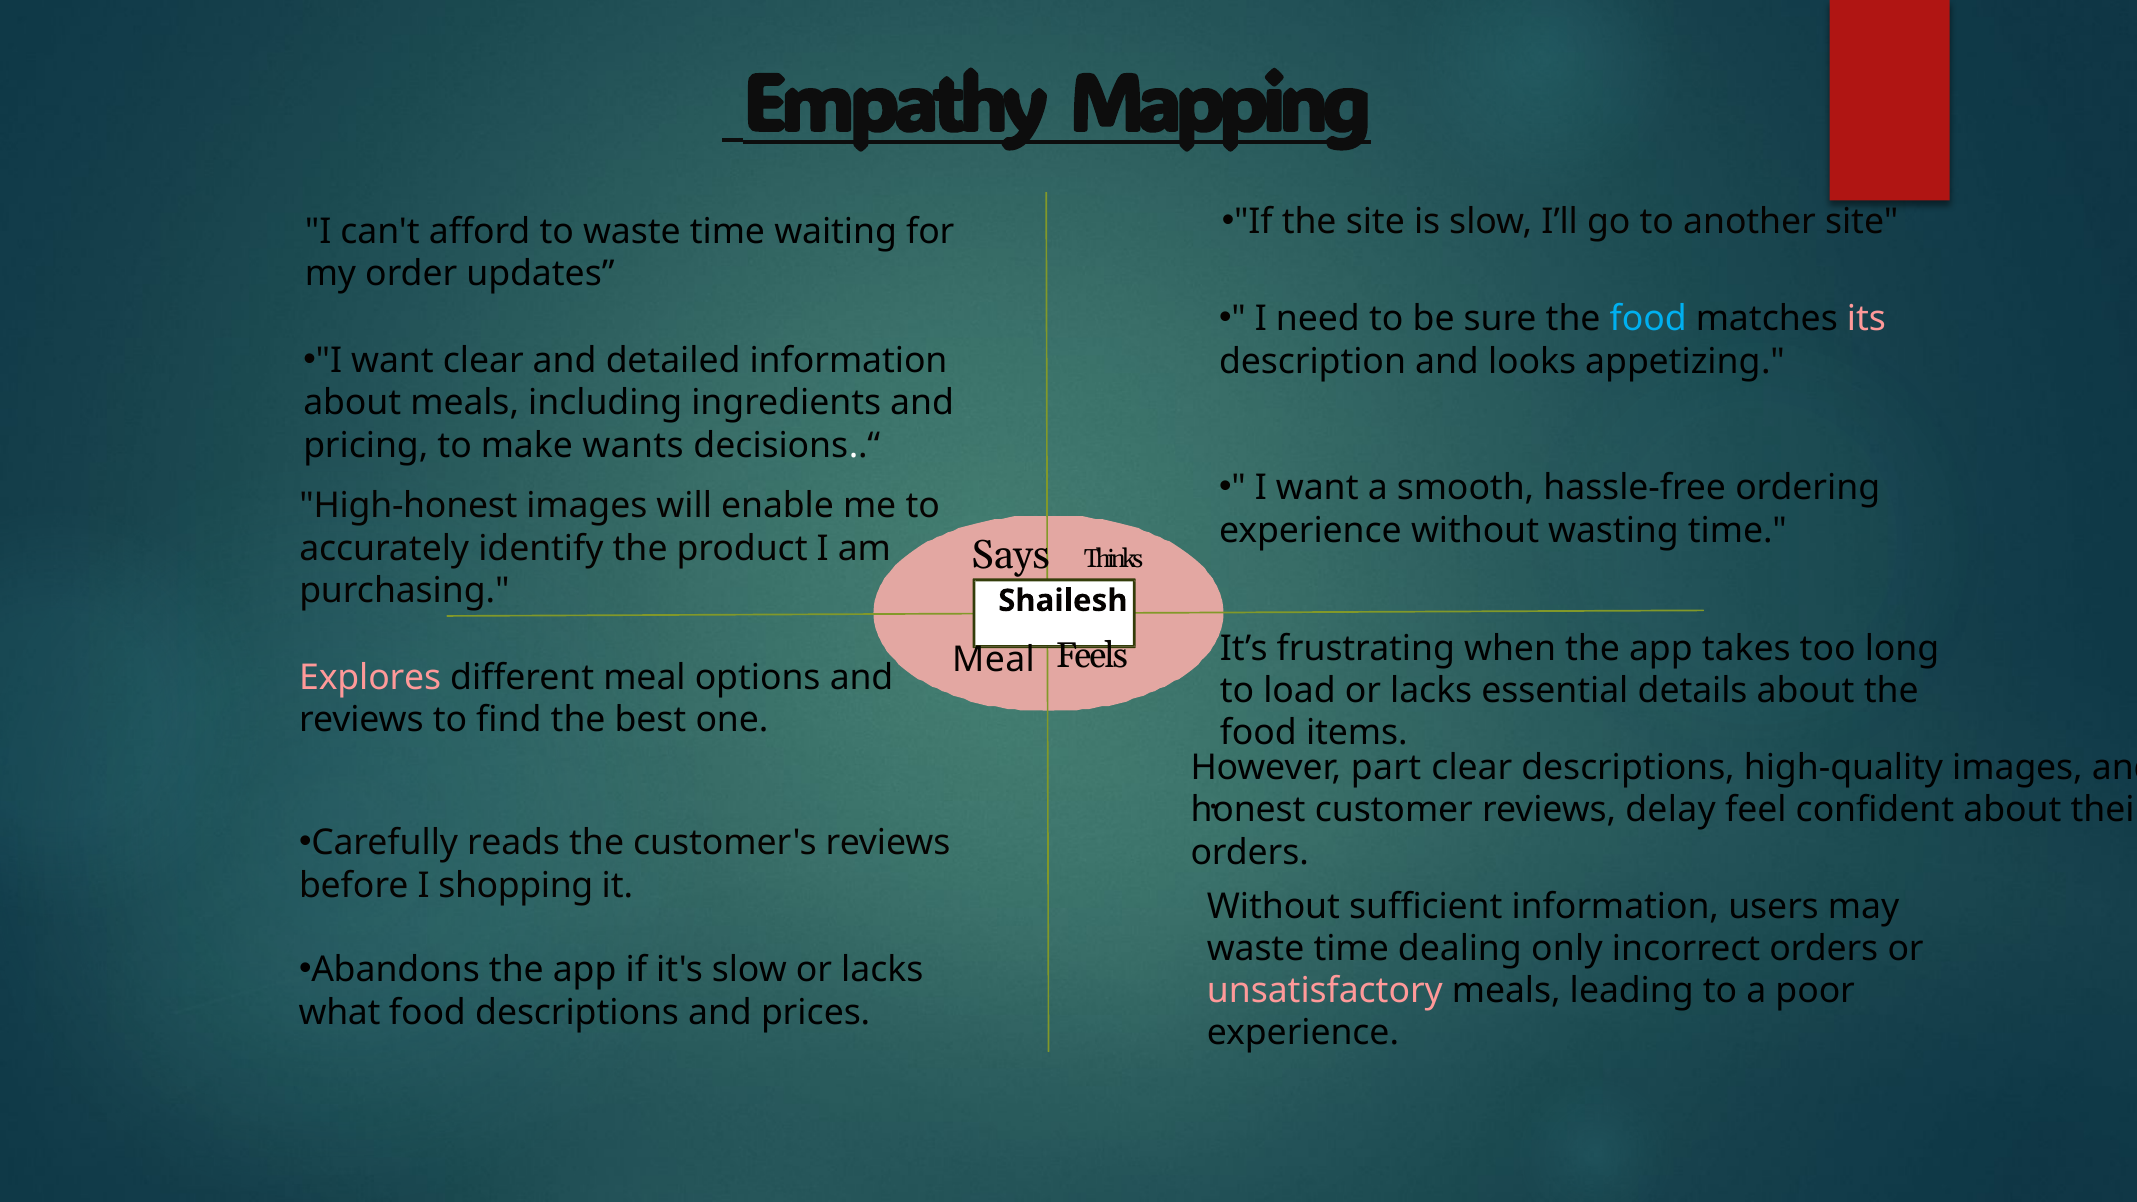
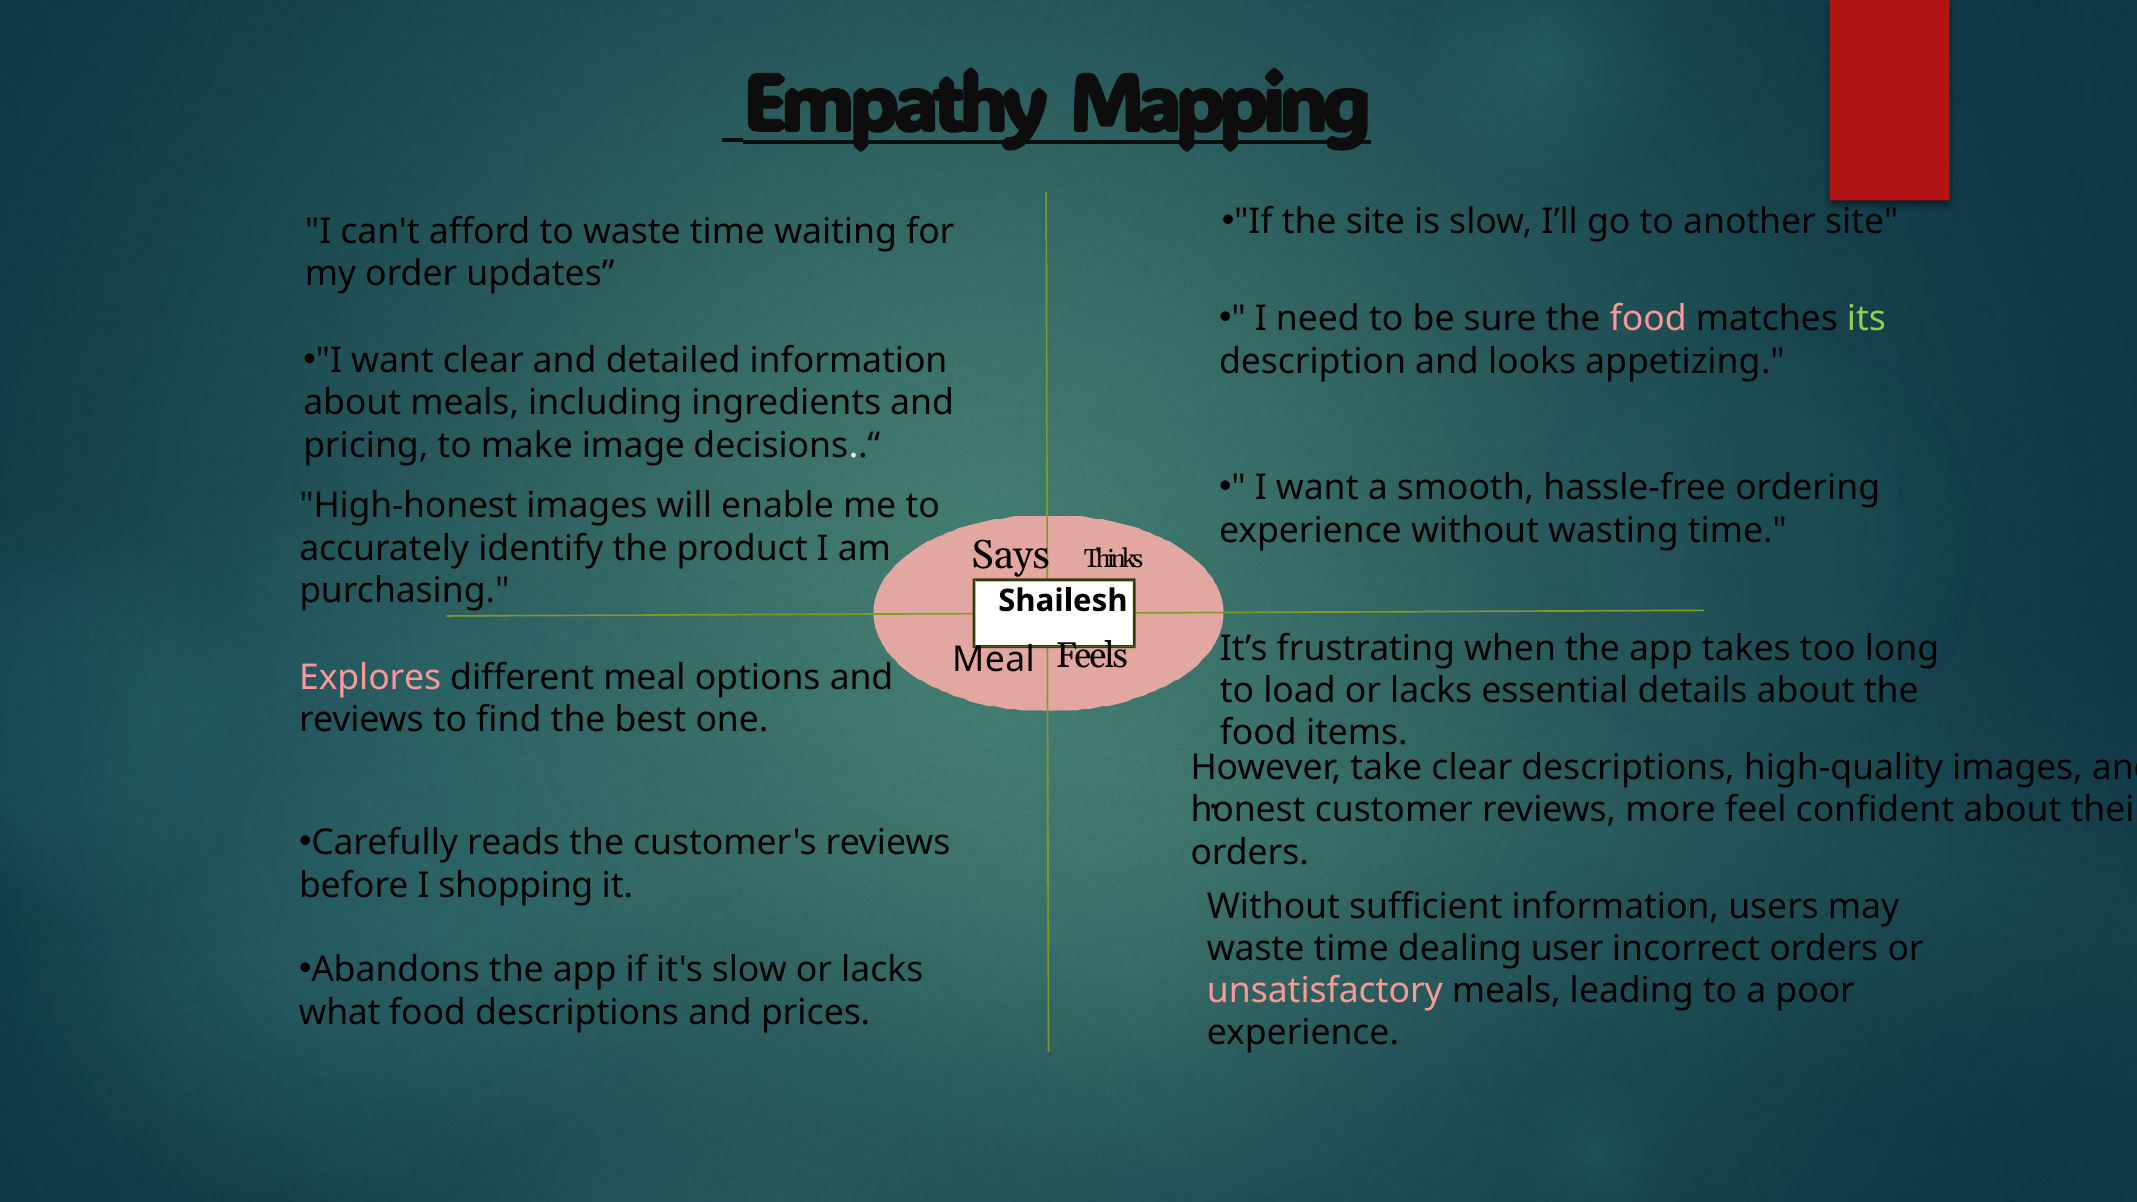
food colour: light blue -> pink (1648, 319)
its colour: pink -> light green (1866, 319)
wants: wants -> image (633, 446)
part: part -> take (1386, 767)
delay: delay -> more (1671, 810)
only: only -> user (1567, 949)
